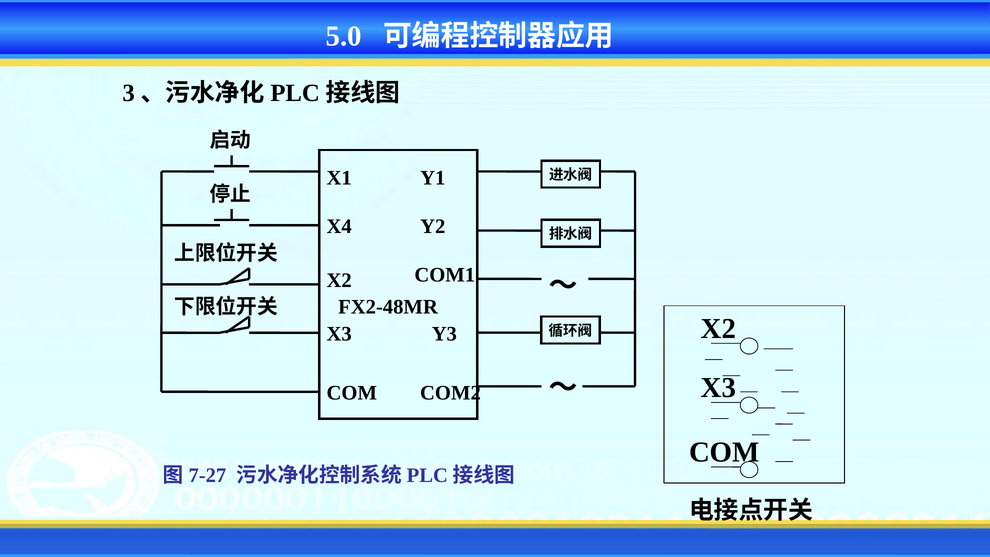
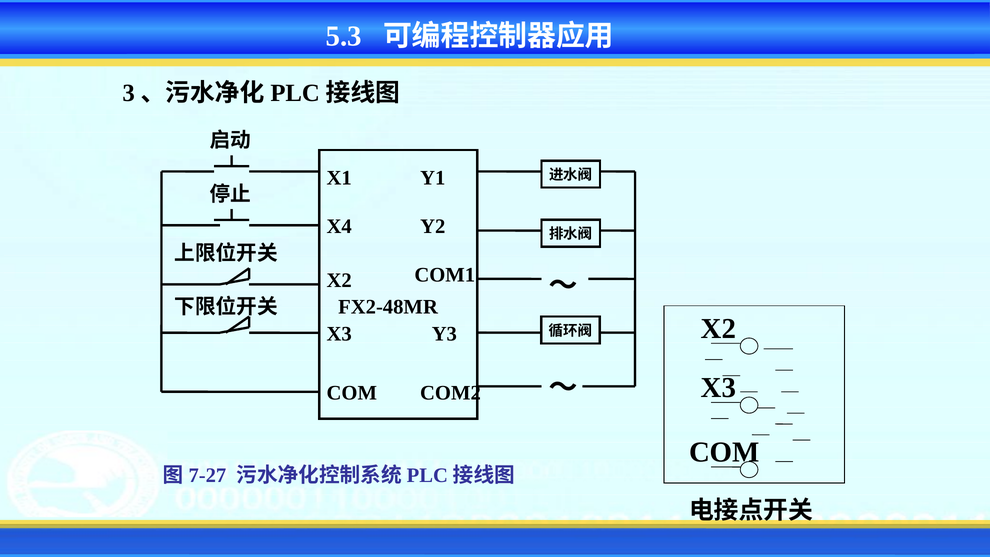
5.0: 5.0 -> 5.3 (344, 36)
